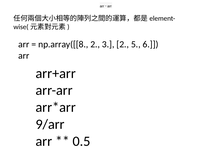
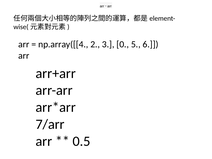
np.array([[8: np.array([[8 -> np.array([[4 (63, 44)
3 2: 2 -> 0 (123, 44)
9/arr: 9/arr -> 7/arr (50, 124)
